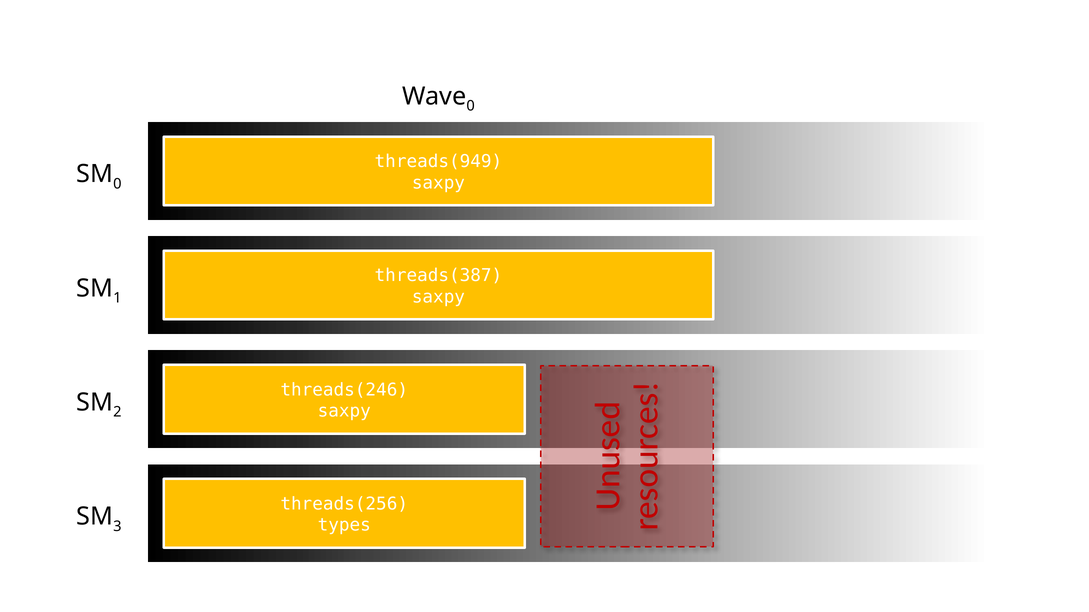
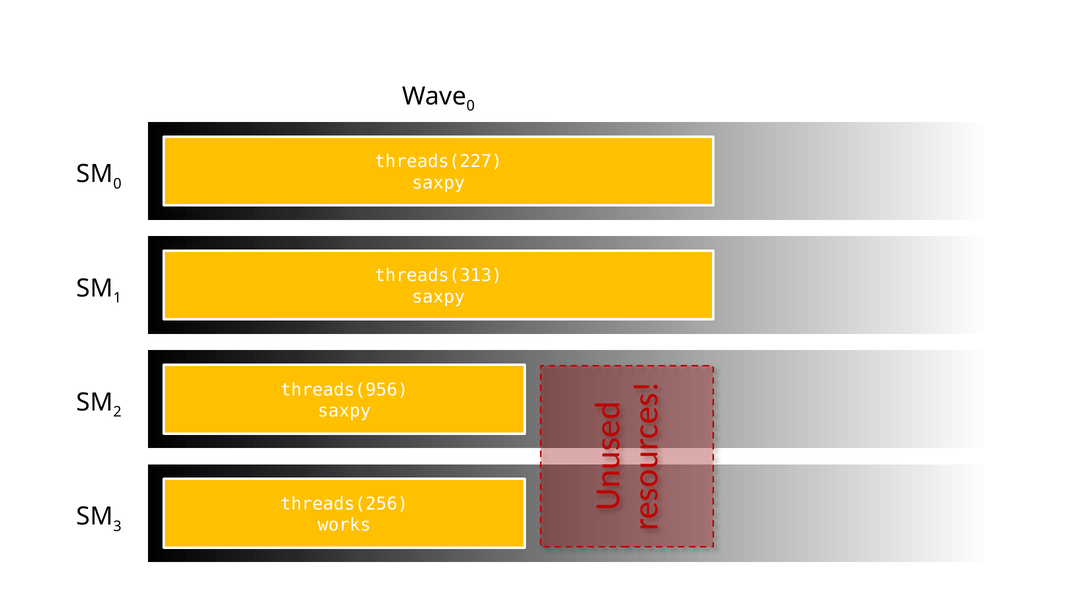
threads(949: threads(949 -> threads(227 (438, 162)
threads(387: threads(387 -> threads(313 (438, 276)
threads(246: threads(246 -> threads(956 (344, 390)
types: types -> works (344, 526)
